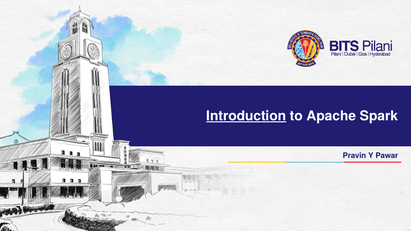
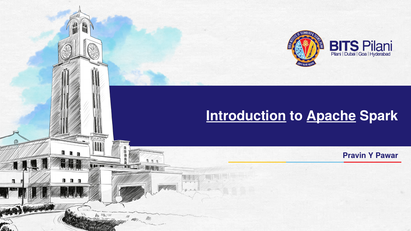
Apache underline: none -> present (331, 116)
